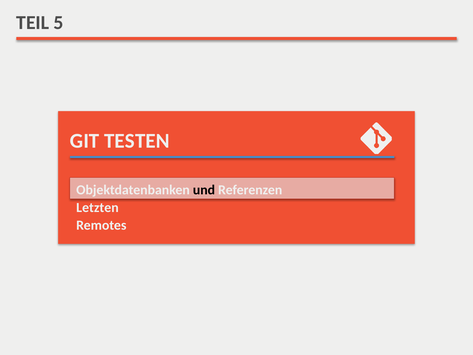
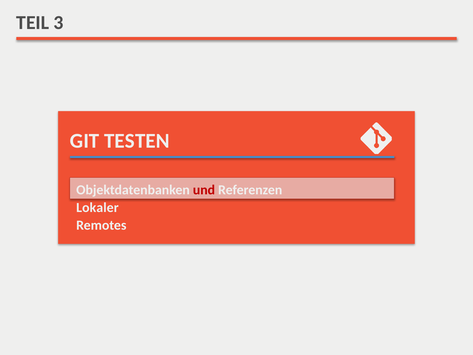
5: 5 -> 3 (59, 23)
und colour: black -> red (204, 190)
Letzten: Letzten -> Lokaler (97, 208)
